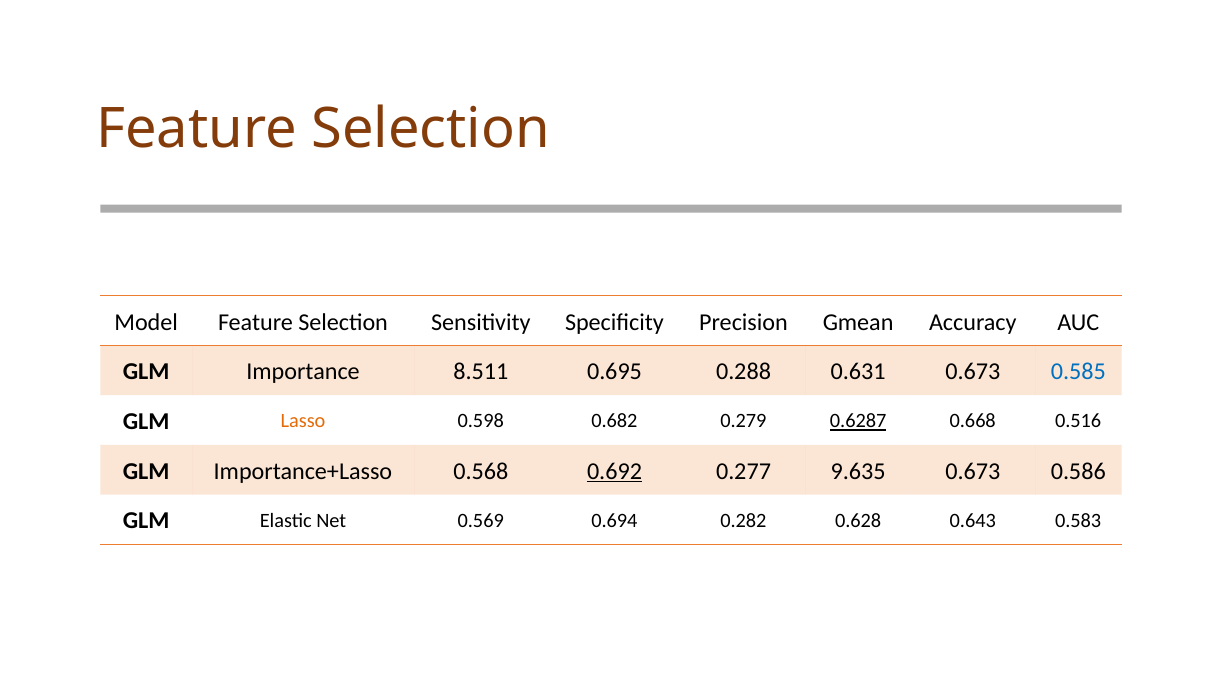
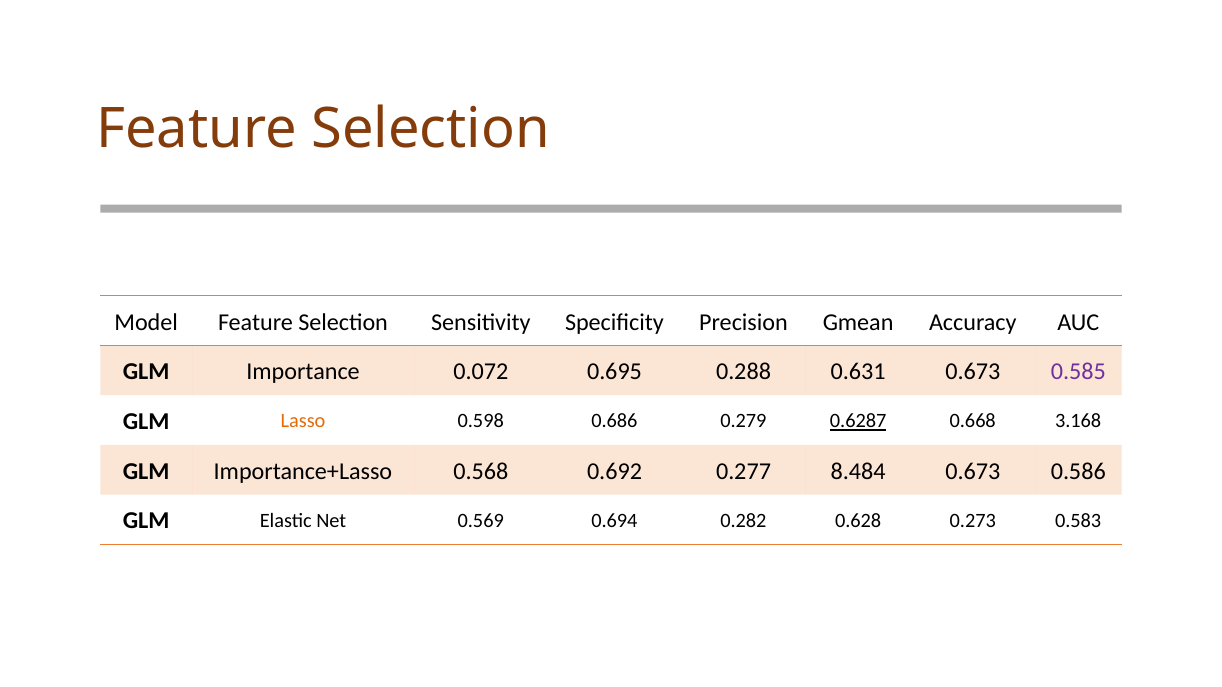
8.511: 8.511 -> 0.072 (481, 372)
0.585 colour: blue -> purple (1078, 372)
0.682: 0.682 -> 0.686 (614, 421)
0.516: 0.516 -> 3.168 (1078, 421)
0.692 underline: present -> none (615, 471)
9.635: 9.635 -> 8.484 (858, 471)
0.643: 0.643 -> 0.273 (973, 521)
